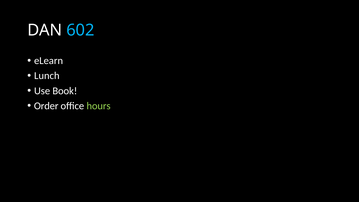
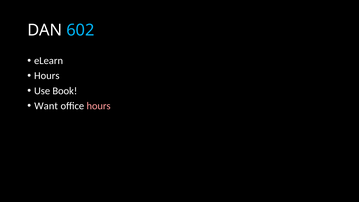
Lunch: Lunch -> Hours (47, 76)
Order: Order -> Want (46, 106)
hours colour: light green -> pink (99, 106)
